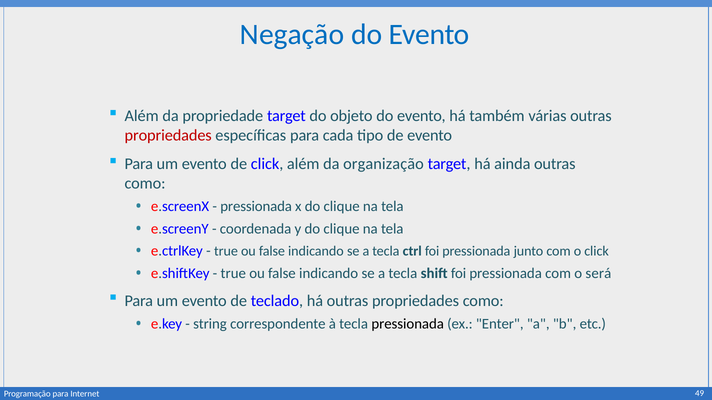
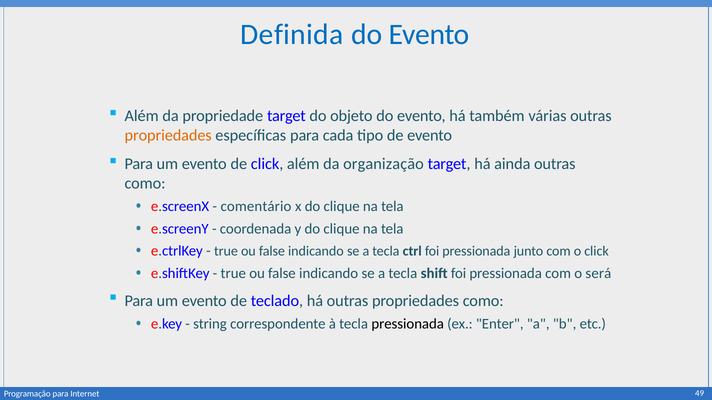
Negação: Negação -> Definida (292, 34)
propriedades colour: red -> orange (168, 136)
pressionada: pressionada -> comentário (256, 207)
